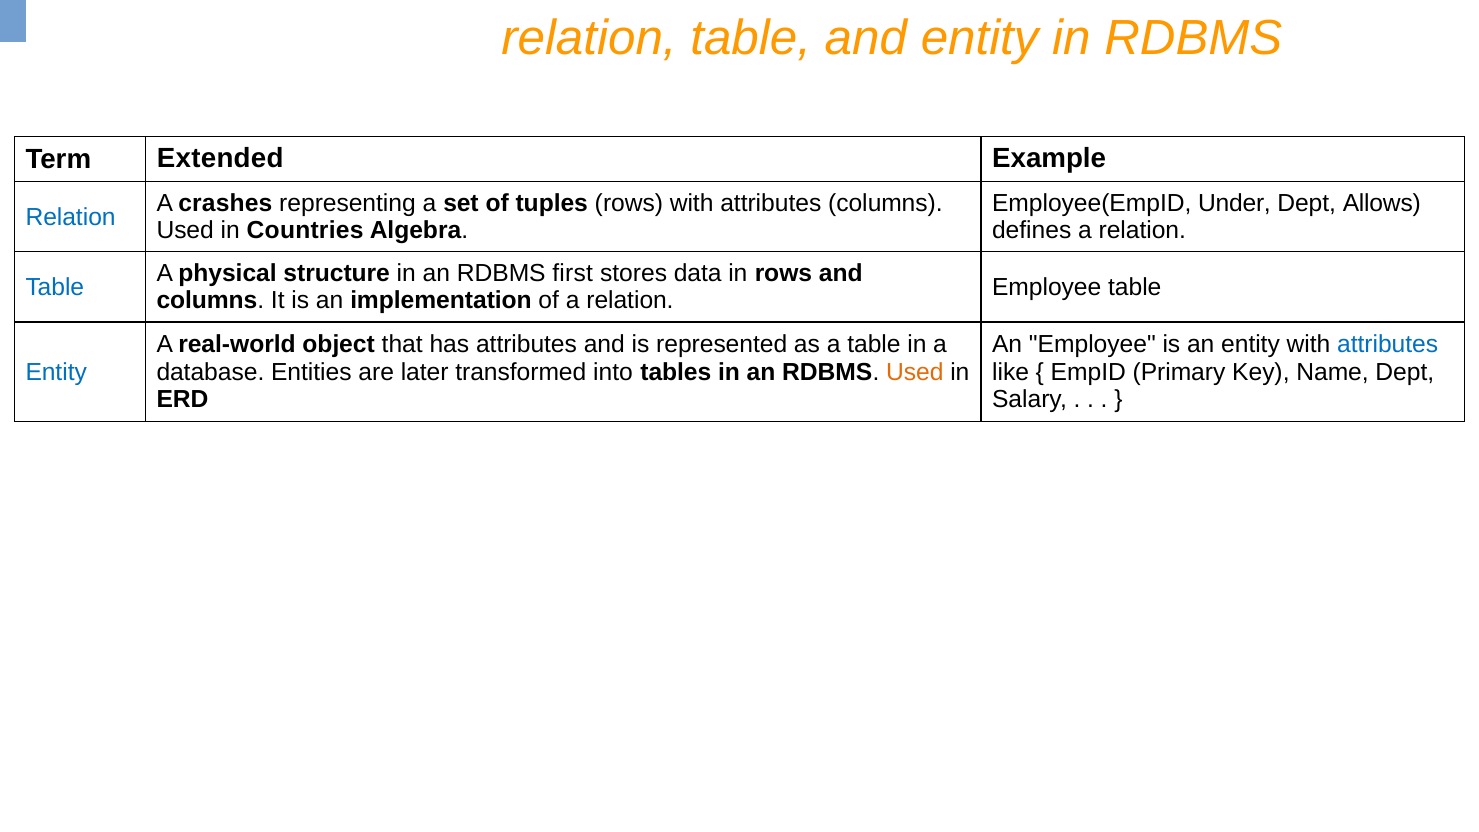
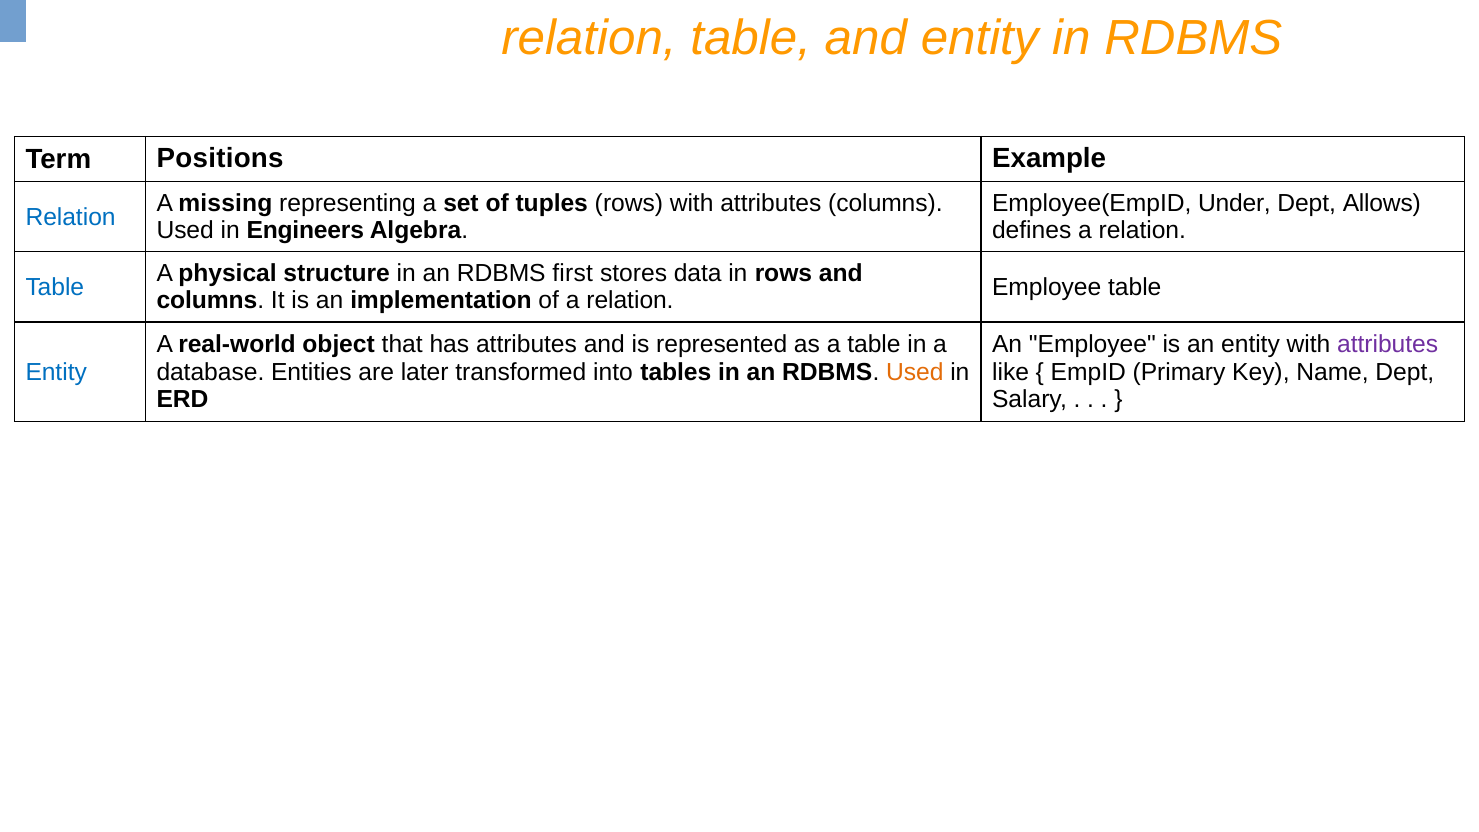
Extended: Extended -> Positions (220, 158)
crashes: crashes -> missing (225, 203)
Countries: Countries -> Engineers (305, 231)
attributes colour: blue -> purple (1388, 345)
